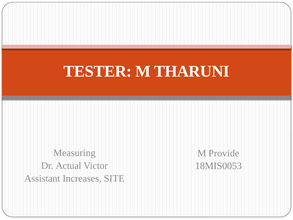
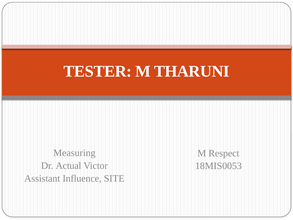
Provide: Provide -> Respect (224, 153)
Increases: Increases -> Influence (82, 178)
